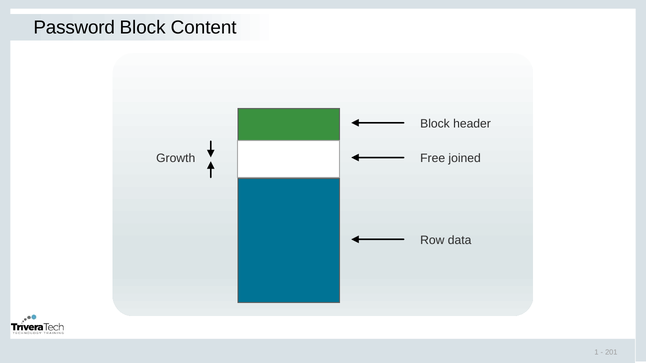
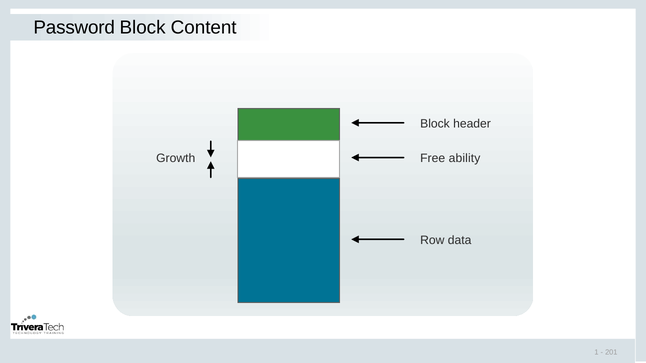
joined: joined -> ability (465, 159)
